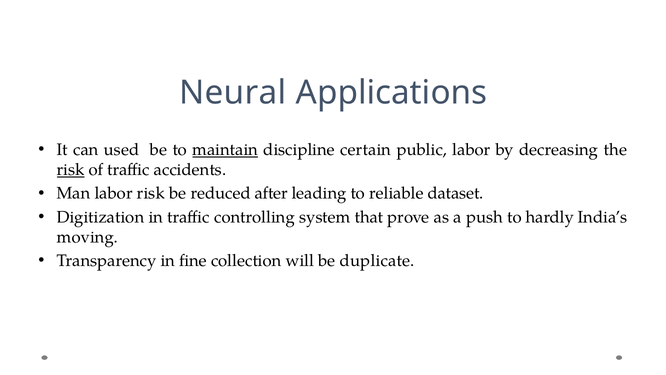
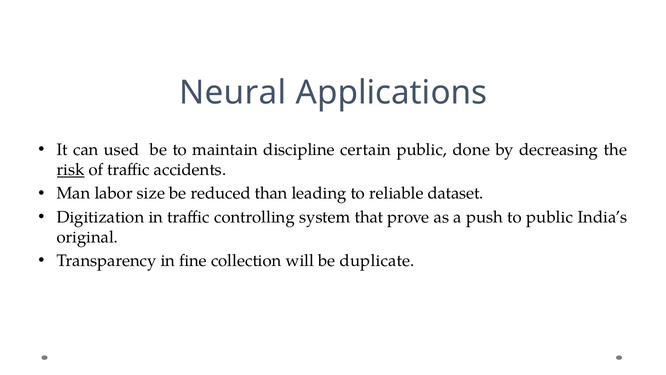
maintain underline: present -> none (225, 150)
public labor: labor -> done (471, 150)
labor risk: risk -> size (151, 193)
after: after -> than (271, 193)
to hardly: hardly -> public (550, 217)
moving: moving -> original (87, 237)
